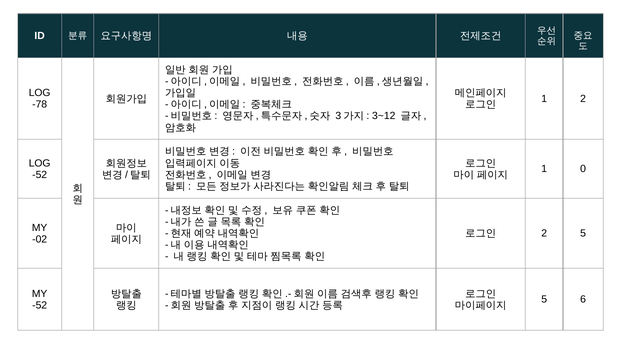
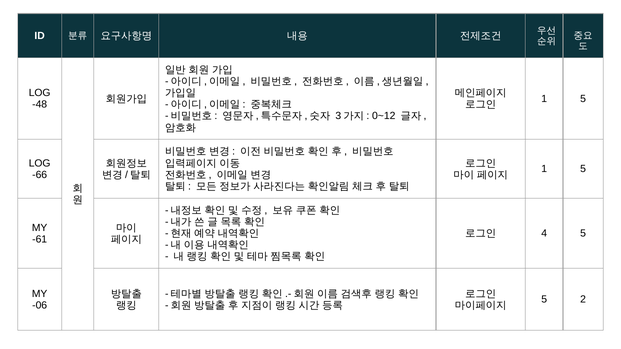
2: 2 -> 5 (583, 99)
-78: -78 -> -48 (40, 105)
3~12: 3~12 -> 0~12 (384, 116)
0: 0 -> 5 (583, 169)
-52: -52 -> -66 (40, 175)
2: 2 -> 4 (544, 234)
-02: -02 -> -61 (40, 239)
6: 6 -> 2 (583, 300)
-52: -52 -> -06 (40, 305)
